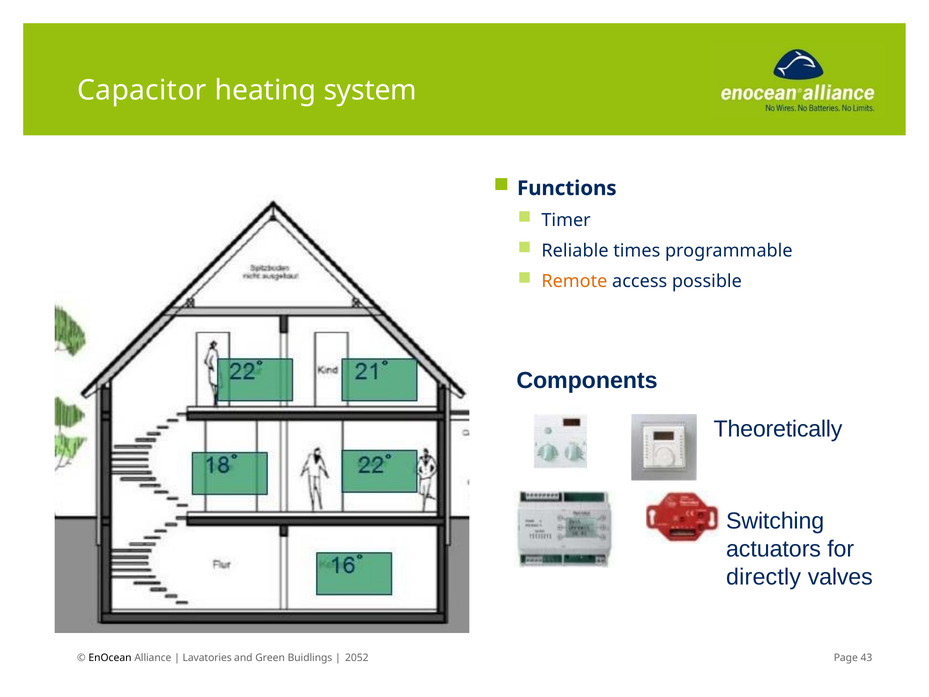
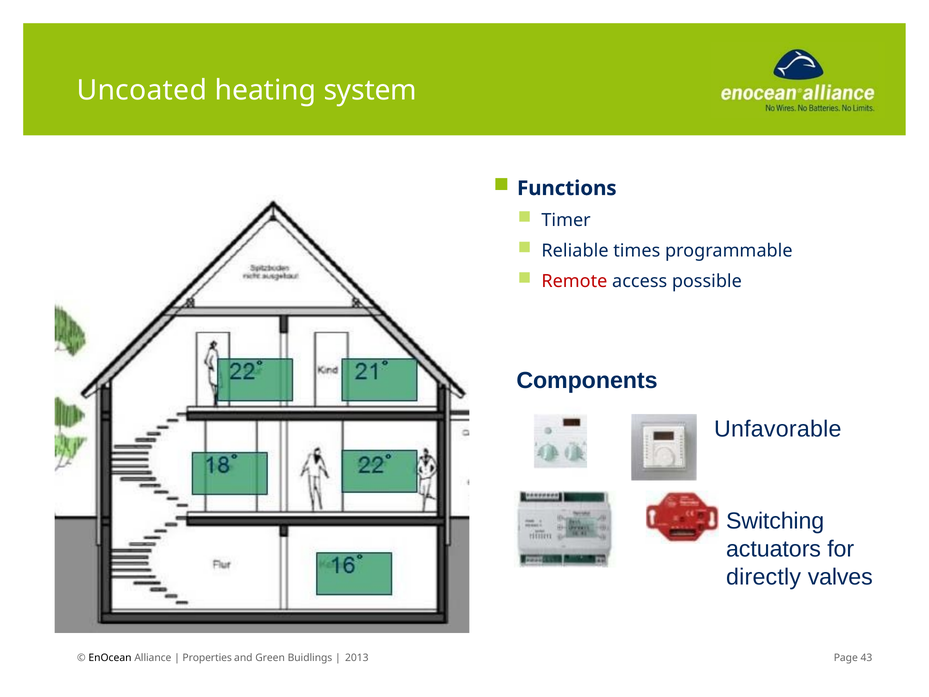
Capacitor: Capacitor -> Uncoated (142, 90)
Remote colour: orange -> red (574, 281)
Theoretically: Theoretically -> Unfavorable (778, 429)
Lavatories: Lavatories -> Properties (207, 658)
2052: 2052 -> 2013 (357, 658)
